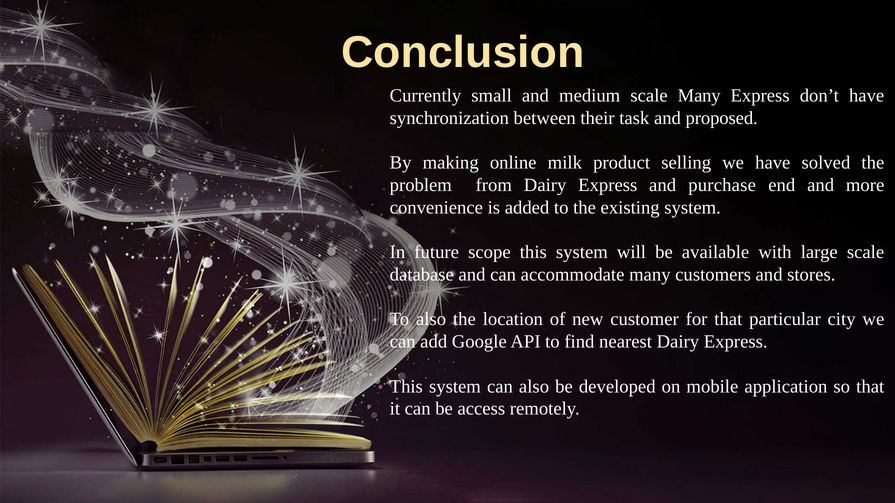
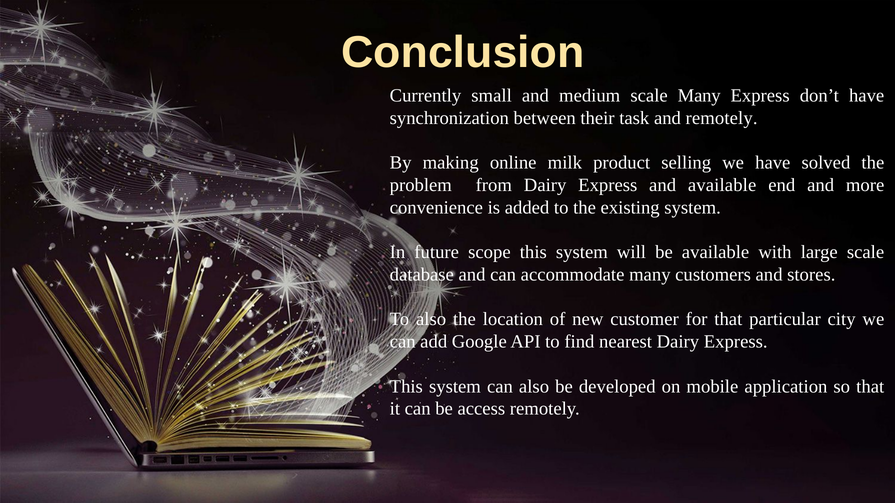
and proposed: proposed -> remotely (722, 118)
and purchase: purchase -> available (722, 185)
